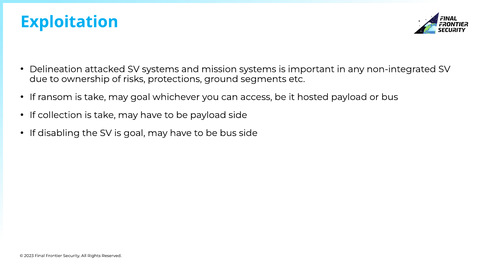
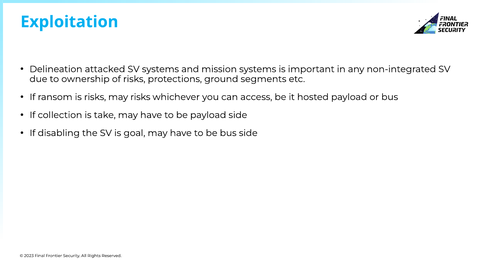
ransom is take: take -> risks (95, 97)
may goal: goal -> risks (140, 97)
